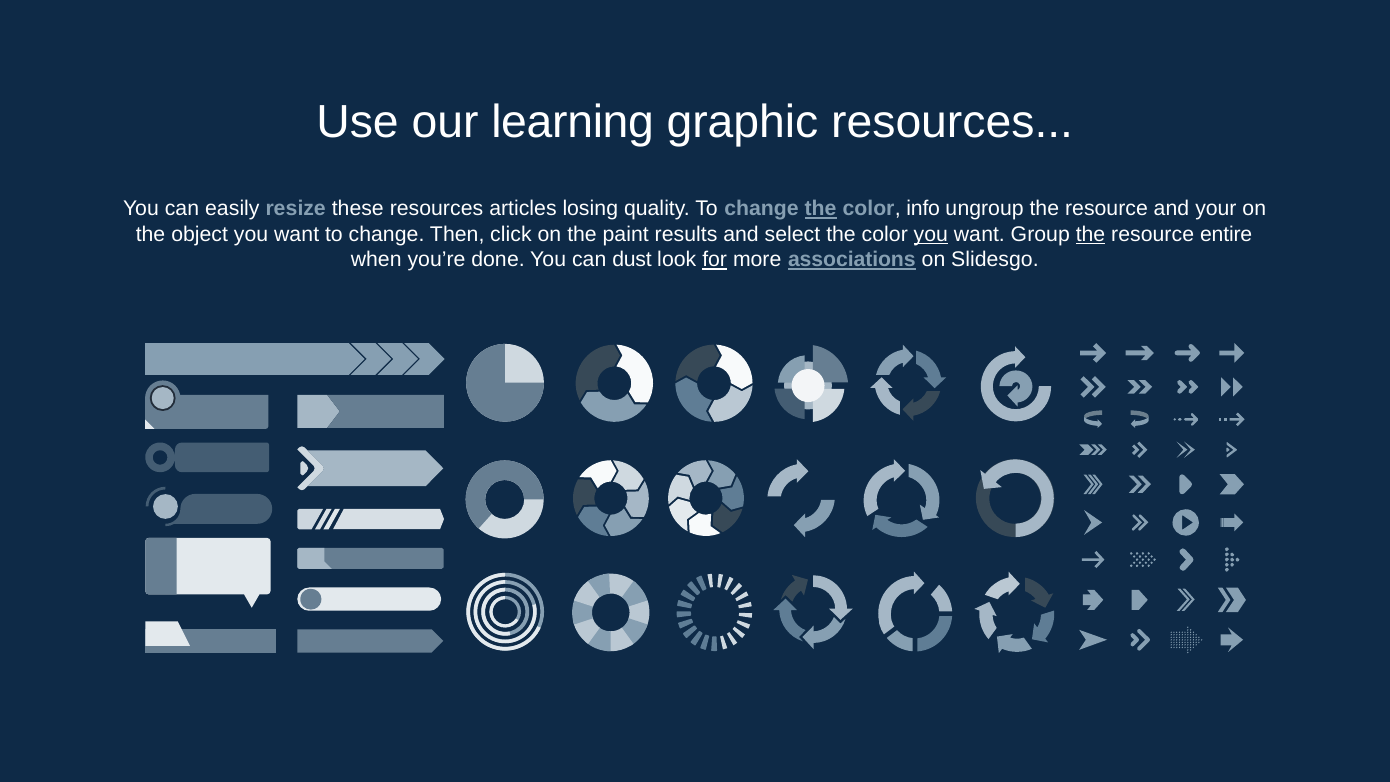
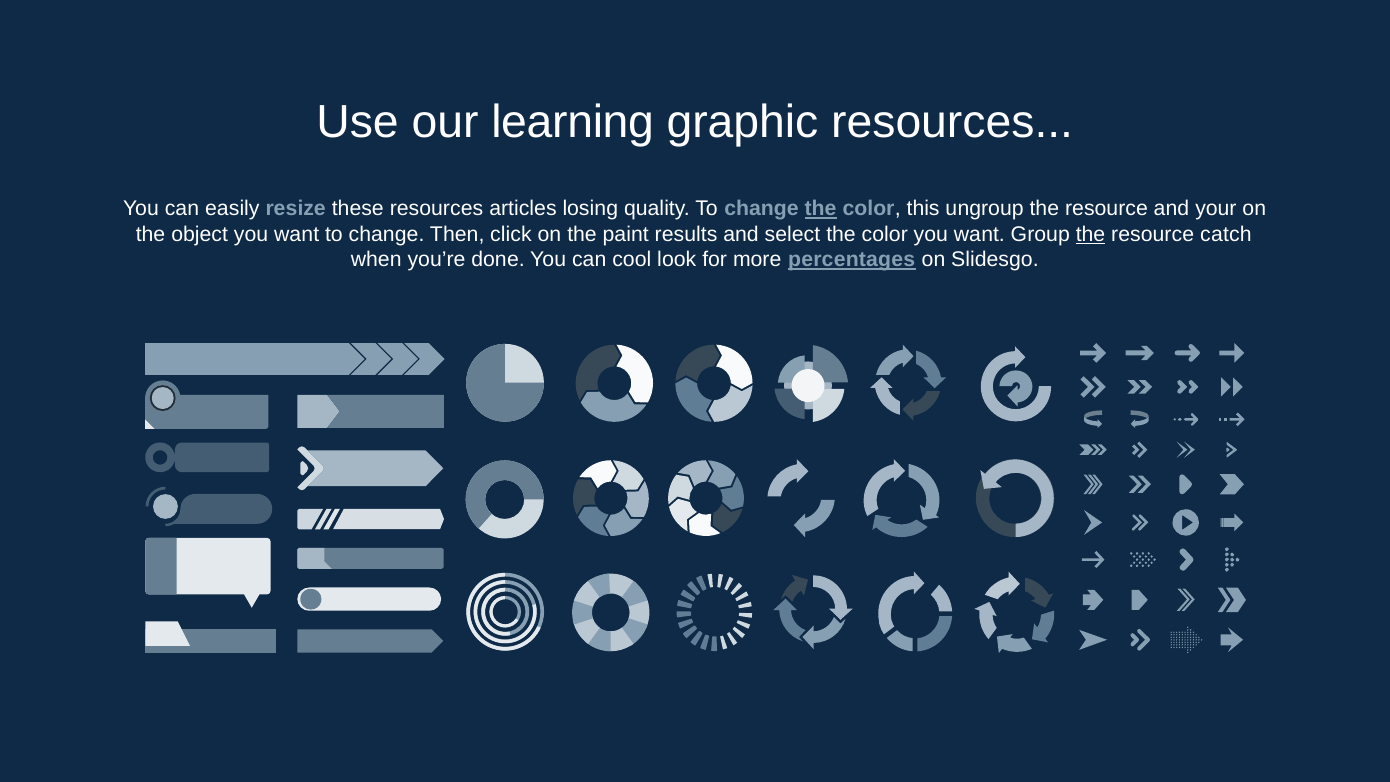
info: info -> this (923, 209)
you underline: present -> none (931, 234)
entire: entire -> catch (1226, 234)
dust: dust -> cool (632, 260)
for underline: present -> none (715, 260)
associations: associations -> percentages (852, 260)
